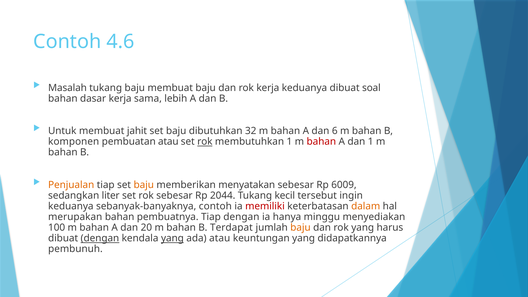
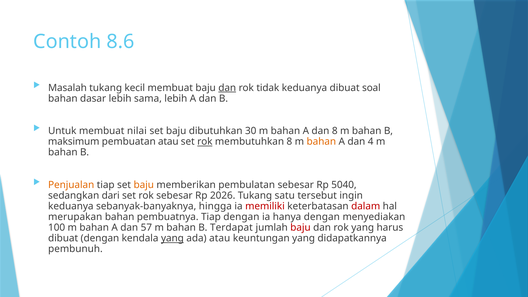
4.6: 4.6 -> 8.6 (120, 42)
tukang baju: baju -> kecil (135, 88)
dan underline: none -> present (227, 88)
rok kerja: kerja -> tidak (268, 88)
dasar kerja: kerja -> lebih (120, 99)
jahit: jahit -> nilai (137, 131)
32: 32 -> 30 (251, 131)
dan 6: 6 -> 8 (335, 131)
komponen: komponen -> maksimum (74, 142)
membutuhkan 1: 1 -> 8 (289, 142)
bahan colour: red -> orange (321, 142)
dan 1: 1 -> 4 (371, 142)
menyatakan: menyatakan -> pembulatan (247, 185)
6009: 6009 -> 5040 (344, 185)
liter: liter -> dari (111, 196)
2044: 2044 -> 2026 (223, 196)
kecil: kecil -> satu (285, 196)
sebanyak-banyaknya contoh: contoh -> hingga (215, 206)
dalam colour: orange -> red (366, 206)
hanya minggu: minggu -> dengan (322, 217)
20: 20 -> 57 (146, 228)
baju colour: orange -> red (300, 228)
dengan underline: present -> none (100, 238)
